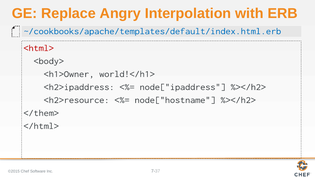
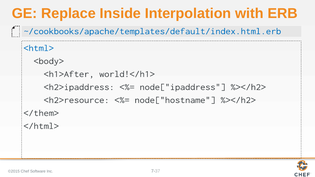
Angry: Angry -> Inside (120, 14)
<html> colour: red -> blue (39, 48)
<h1>Owner: <h1>Owner -> <h1>After (69, 74)
